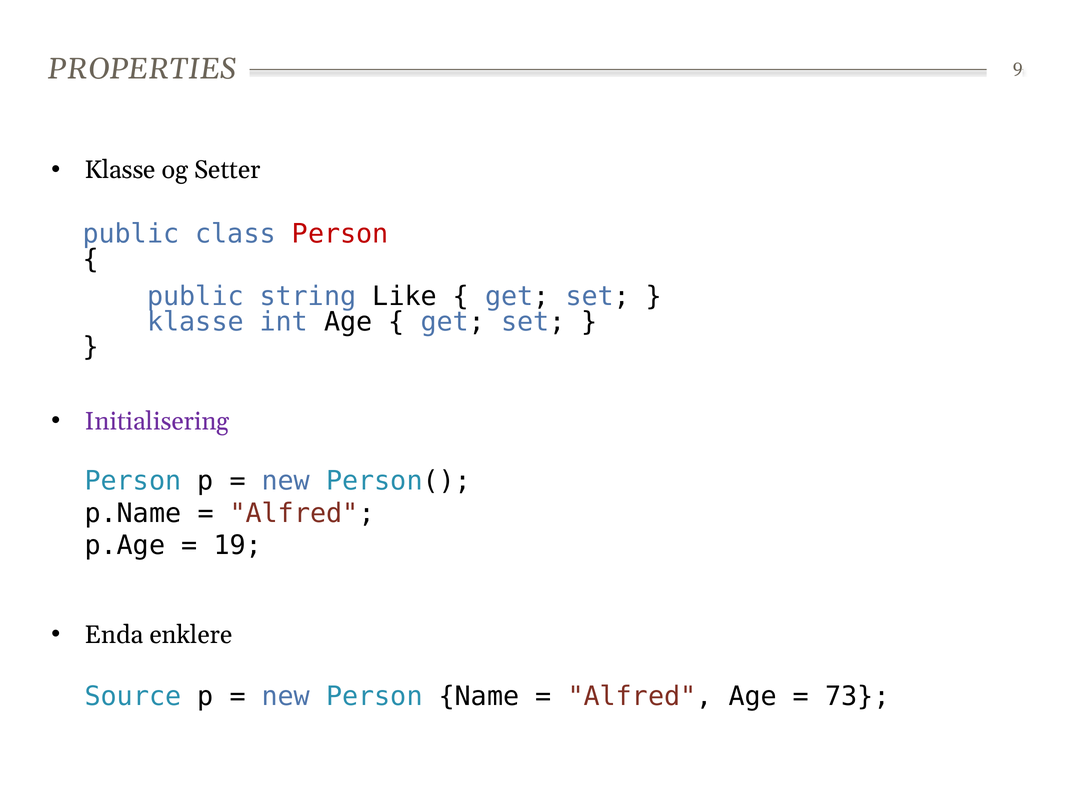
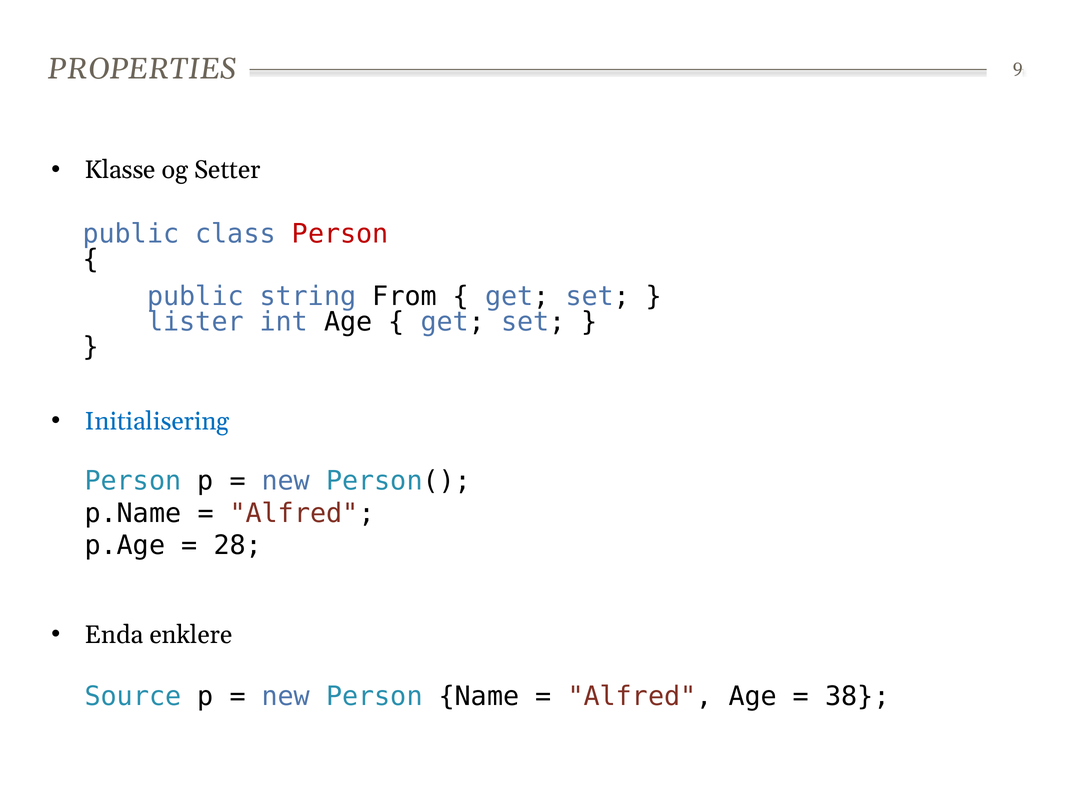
Like: Like -> From (405, 296)
klasse: klasse -> lister (195, 322)
Initialisering colour: purple -> blue (157, 421)
19: 19 -> 28 (238, 546)
73: 73 -> 38 (857, 697)
